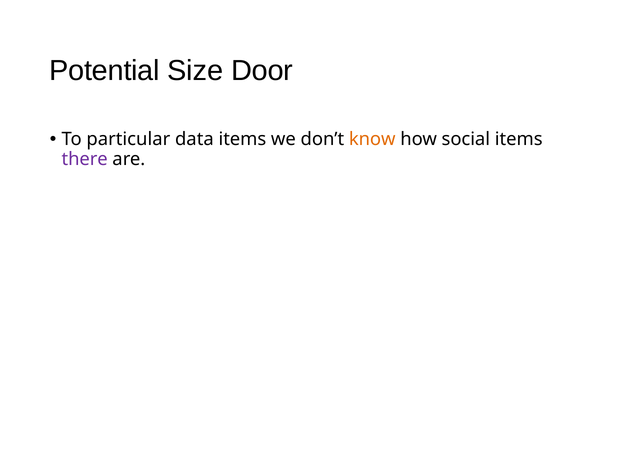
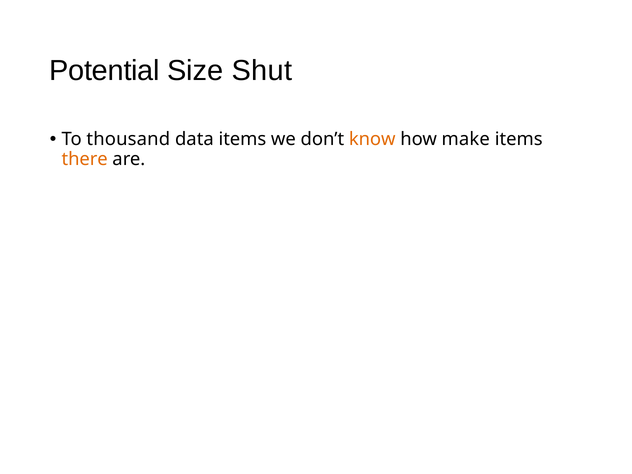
Door: Door -> Shut (262, 71)
particular: particular -> thousand (128, 139)
social: social -> make (466, 139)
there colour: purple -> orange (85, 159)
